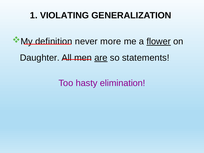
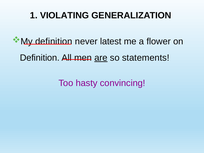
more: more -> latest (111, 41)
flower underline: present -> none (159, 41)
Daughter: Daughter -> Definition (40, 58)
elimination: elimination -> convincing (123, 83)
